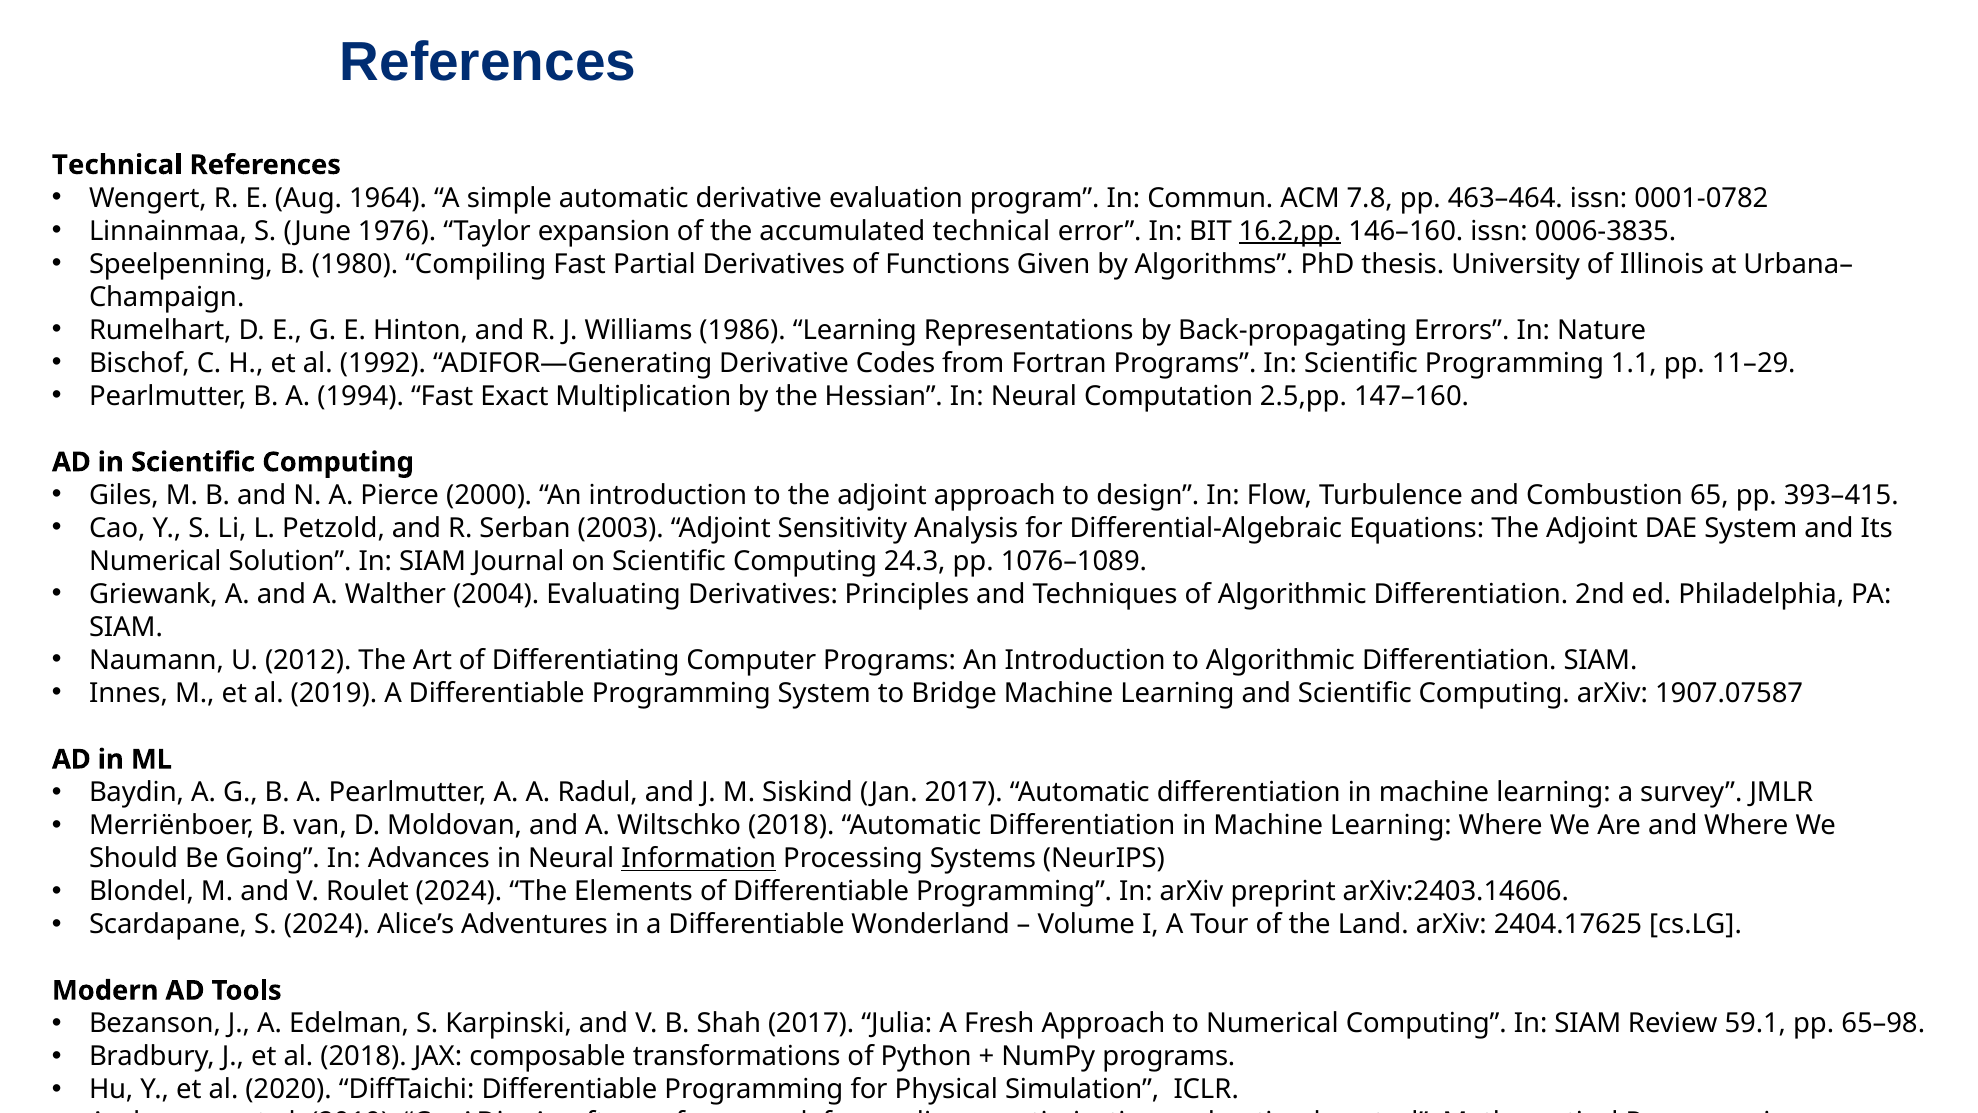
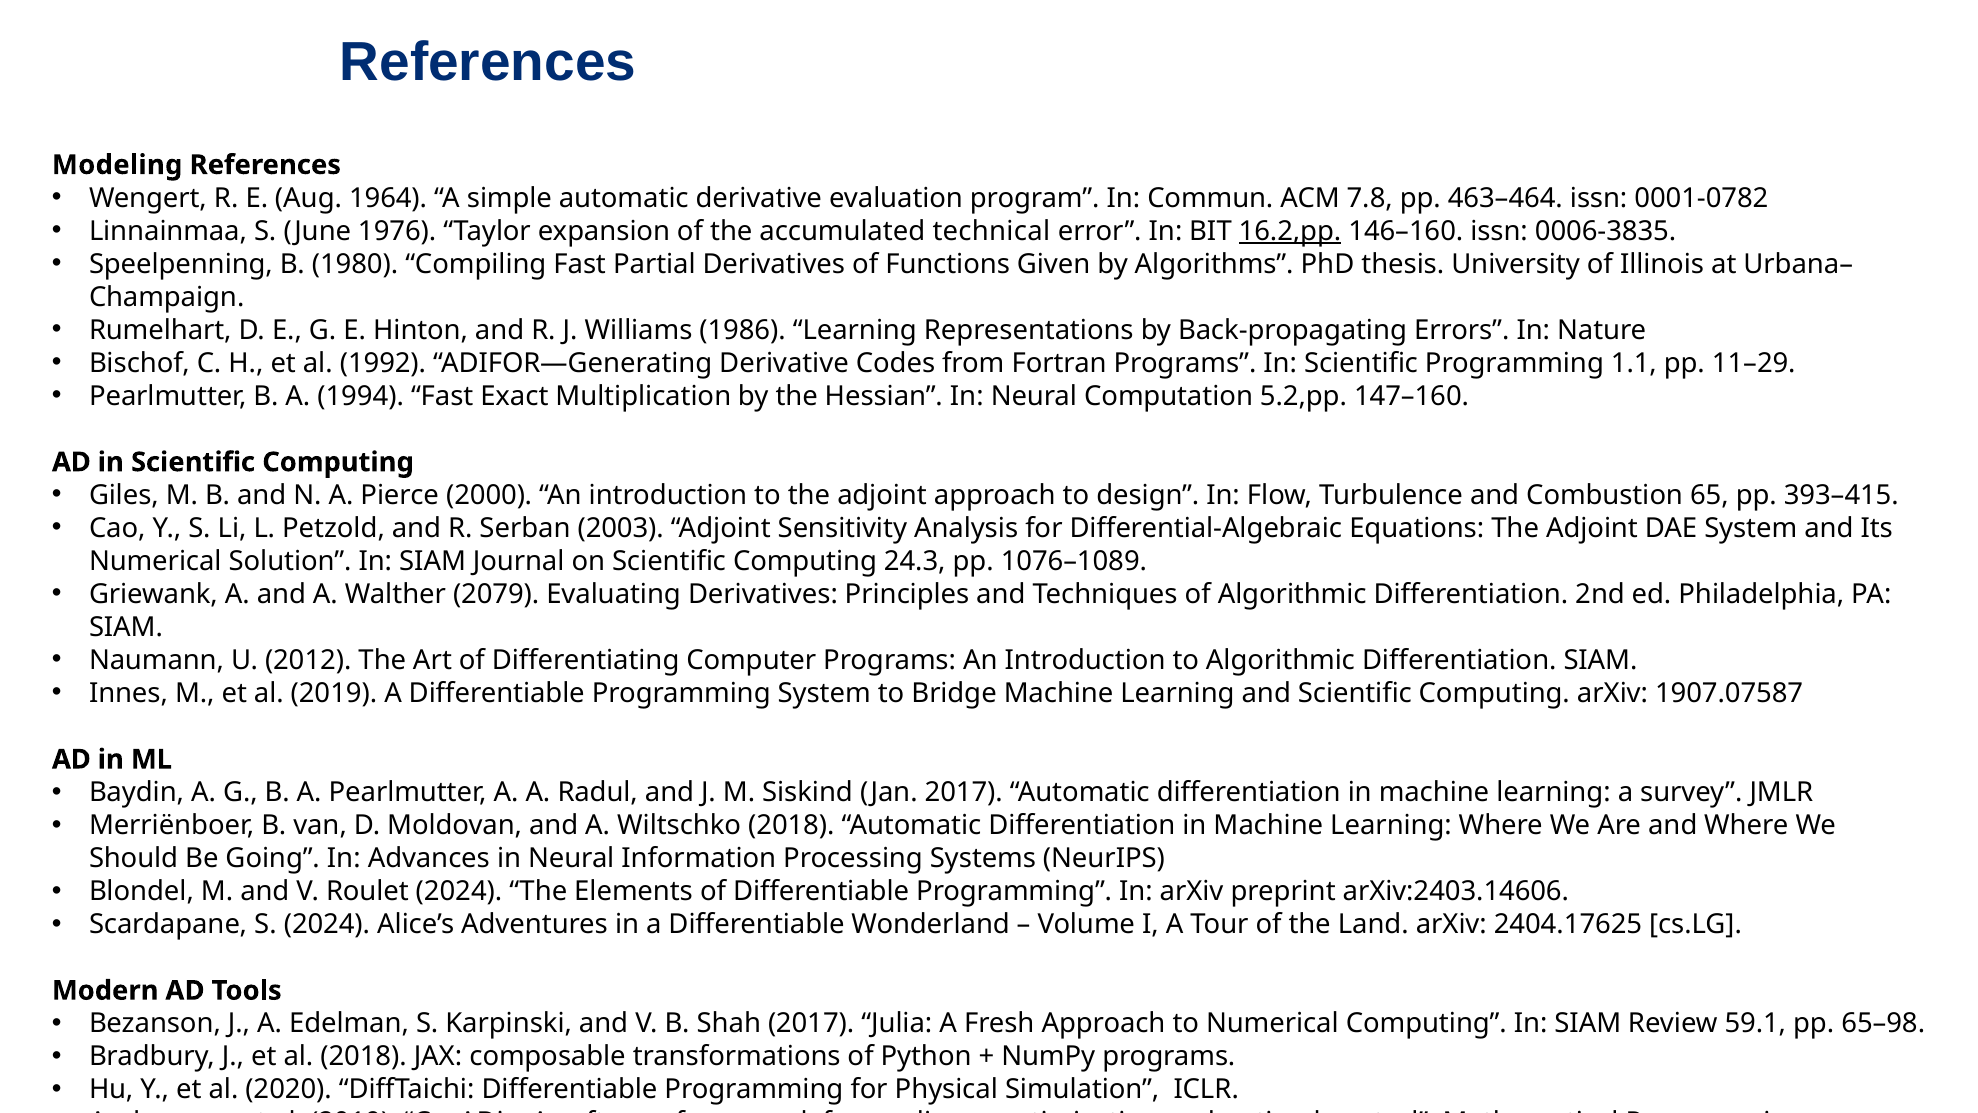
Technical: Technical -> Modeling (117, 165)
2.5,pp: 2.5,pp -> 5.2,pp (1303, 396)
2004: 2004 -> 2079 (496, 594)
Information underline: present -> none (699, 858)
